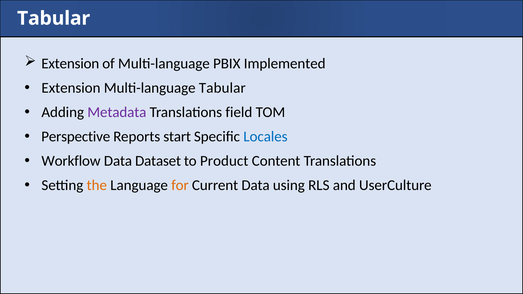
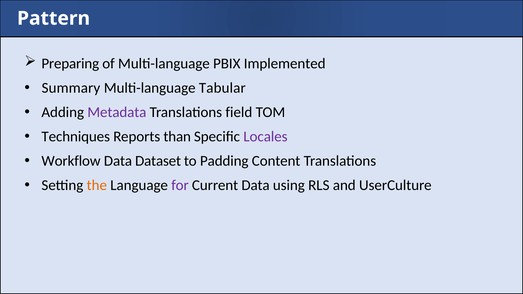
Tabular: Tabular -> Pattern (54, 18)
Extension: Extension -> Preparing (70, 64)
Extension: Extension -> Summary (71, 88)
Perspective: Perspective -> Techniques (76, 137)
start: start -> than (177, 137)
Locales colour: blue -> purple (265, 137)
Product: Product -> Padding (224, 161)
for colour: orange -> purple (180, 185)
